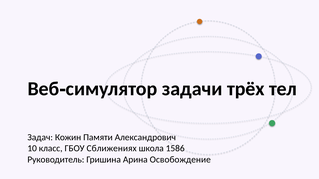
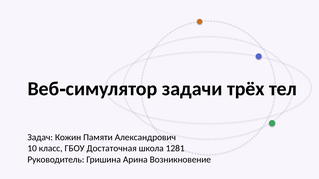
Сближениях: Сближениях -> Достаточная (112, 149)
1586: 1586 -> 1281 (175, 149)
Освобождение: Освобождение -> Возникновение (180, 160)
